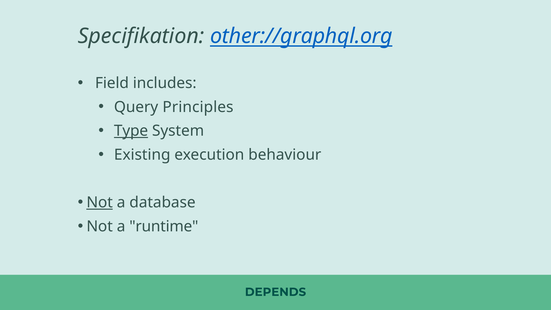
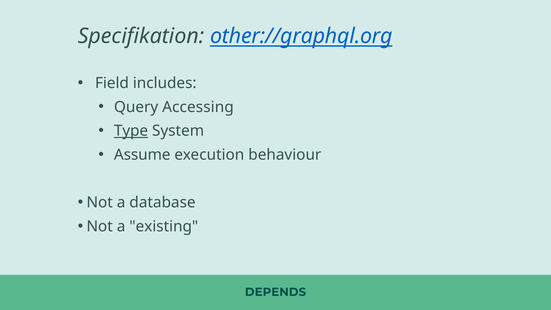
Principles: Principles -> Accessing (198, 107)
Existing: Existing -> Assume (142, 155)
Not underline: present -> none (100, 203)
runtime: runtime -> existing (164, 226)
